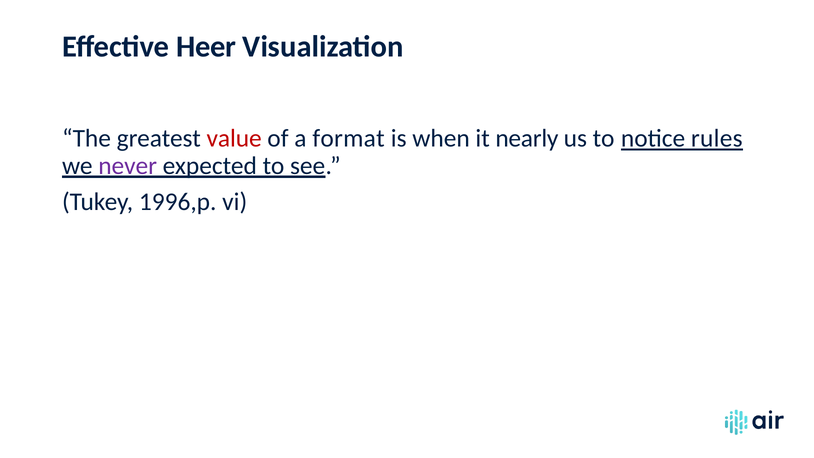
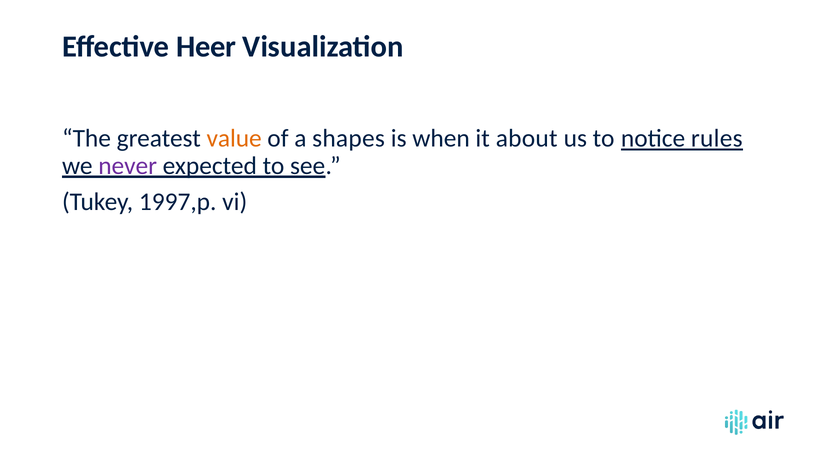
value colour: red -> orange (234, 139)
format: format -> shapes (349, 139)
nearly: nearly -> about (527, 139)
1996,p: 1996,p -> 1997,p (178, 202)
